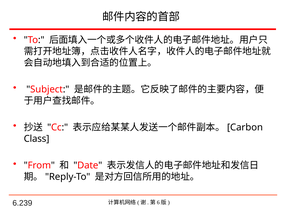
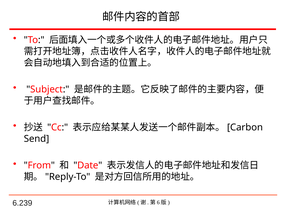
Class: Class -> Send (37, 139)
